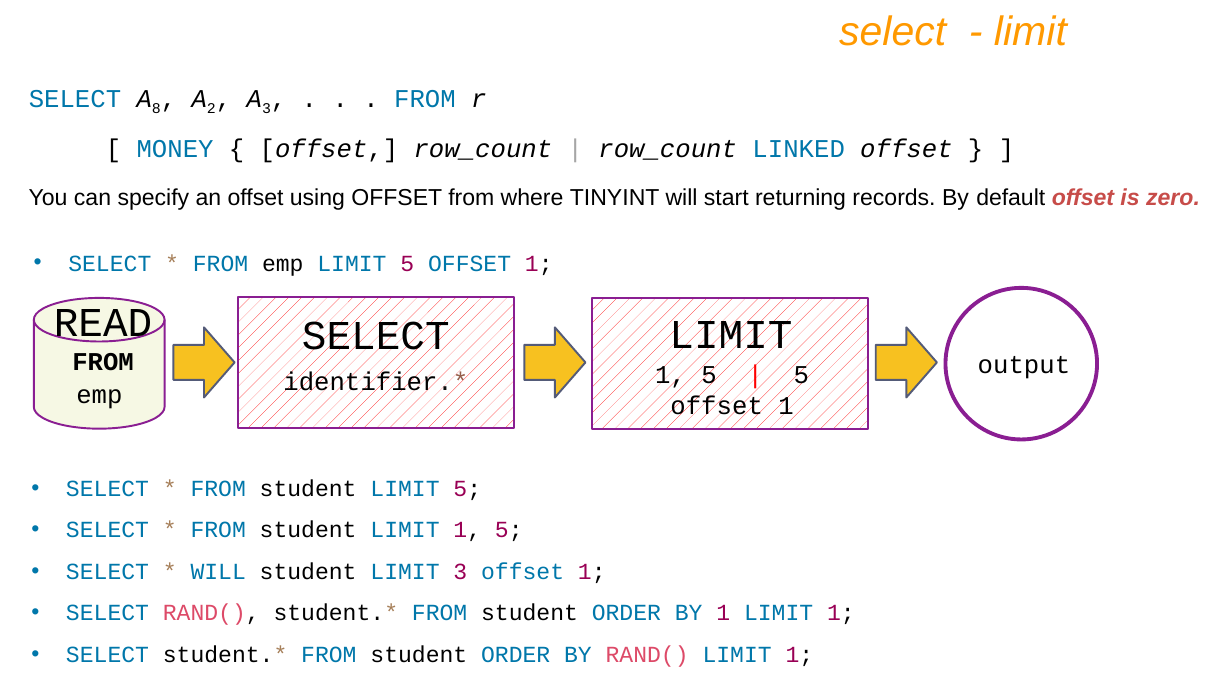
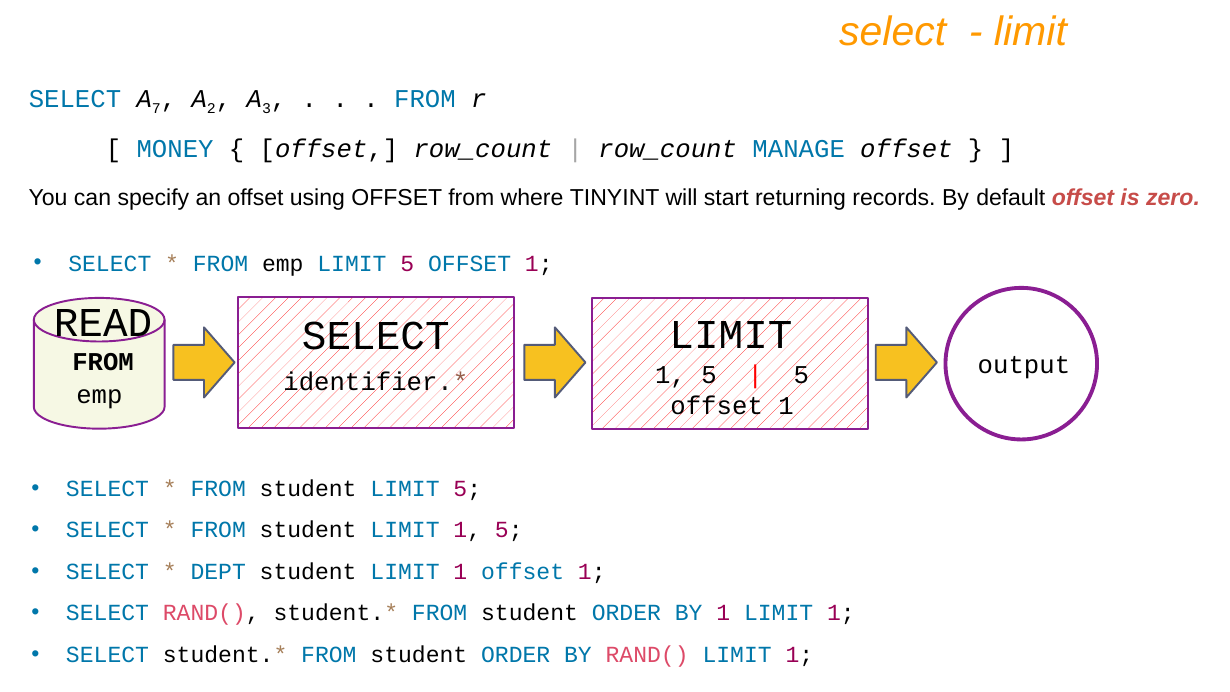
8: 8 -> 7 (156, 109)
LINKED: LINKED -> MANAGE (799, 149)
WILL: WILL -> DEPT (218, 572)
3: 3 -> 1 (460, 572)
